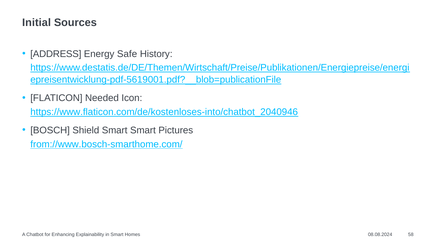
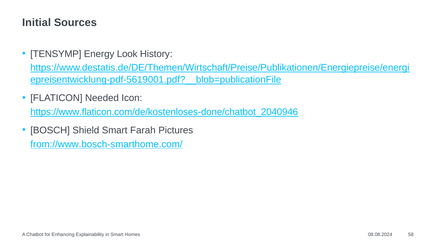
ADDRESS: ADDRESS -> TENSYMP (56, 54)
Safe: Safe -> Look (127, 54)
https://www.flaticon.com/de/kostenloses-into/chatbot_2040946: https://www.flaticon.com/de/kostenloses-into/chatbot_2040946 -> https://www.flaticon.com/de/kostenloses-done/chatbot_2040946 (164, 112)
Smart Smart: Smart -> Farah (143, 130)
